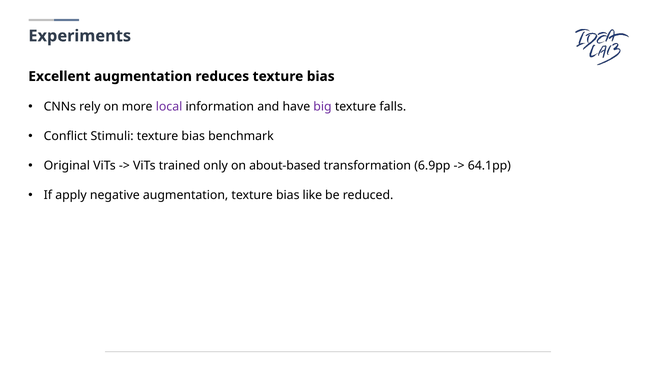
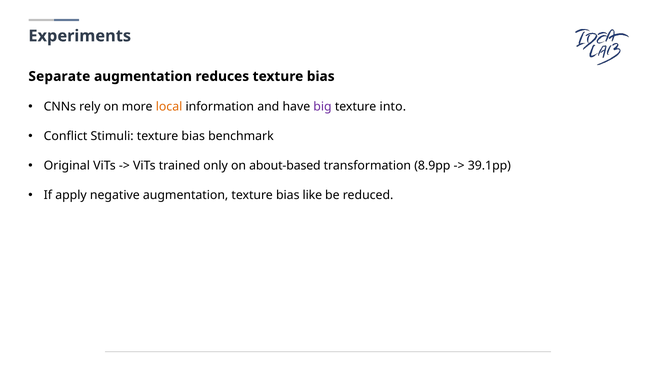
Excellent: Excellent -> Separate (59, 76)
local colour: purple -> orange (169, 107)
falls: falls -> into (393, 107)
6.9pp: 6.9pp -> 8.9pp (432, 166)
64.1pp: 64.1pp -> 39.1pp (489, 166)
